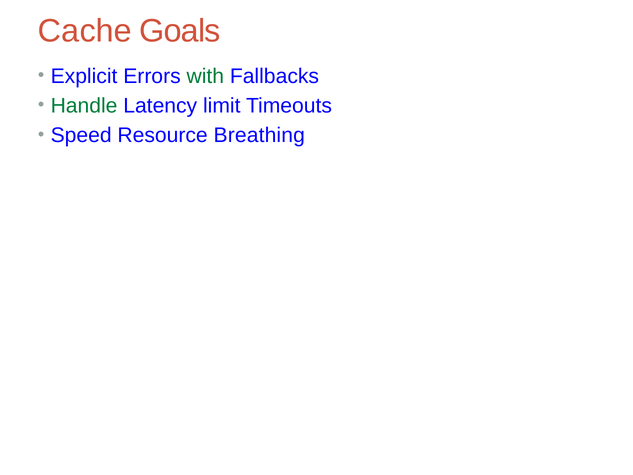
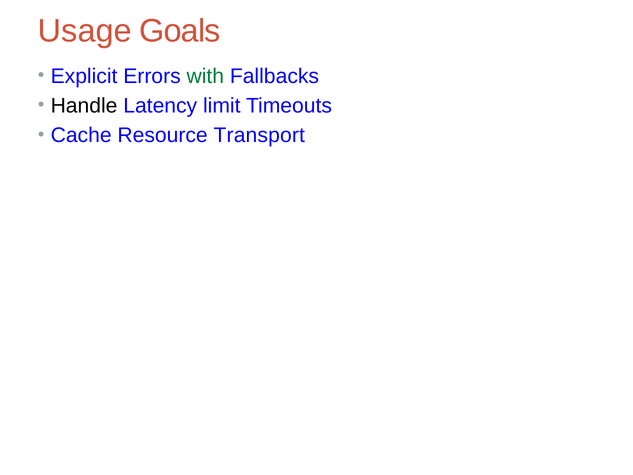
Cache: Cache -> Usage (85, 31)
Handle colour: green -> black (84, 106)
Speed: Speed -> Cache (81, 135)
Breathing: Breathing -> Transport (259, 135)
